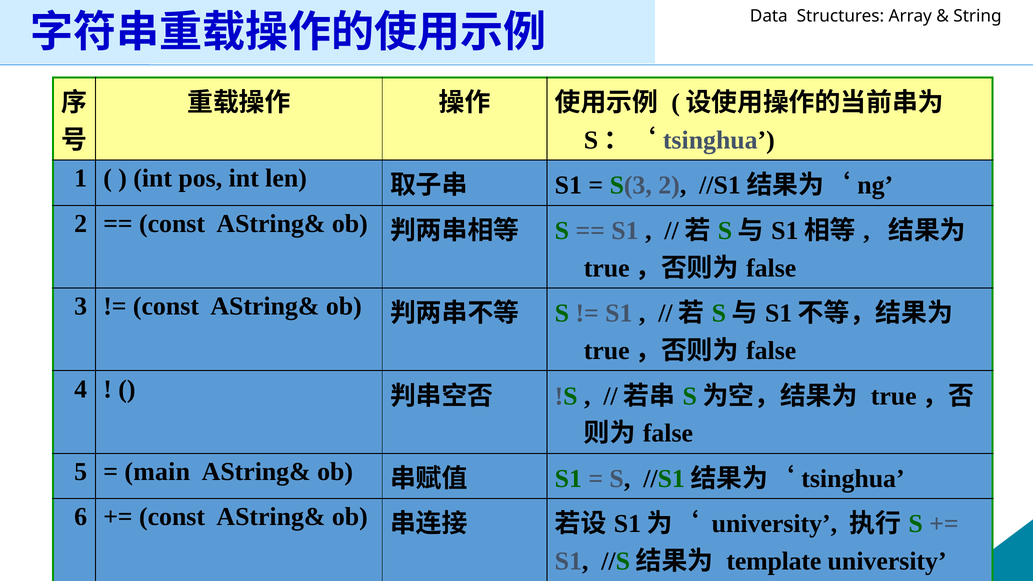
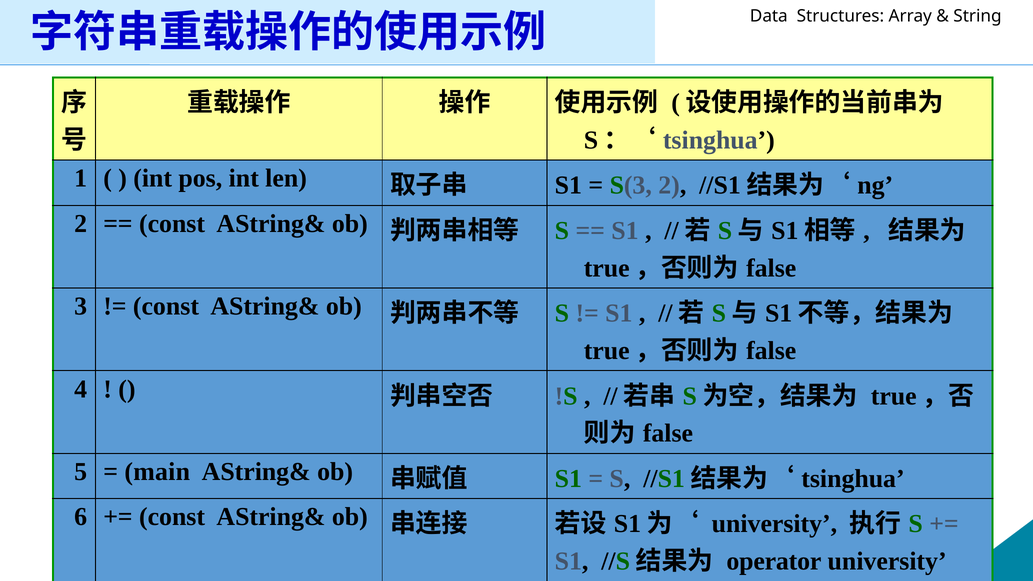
template: template -> operator (774, 561)
